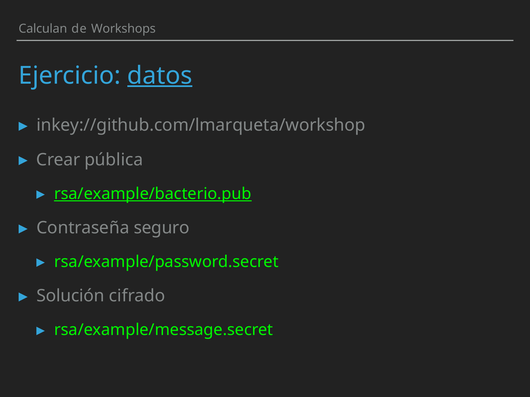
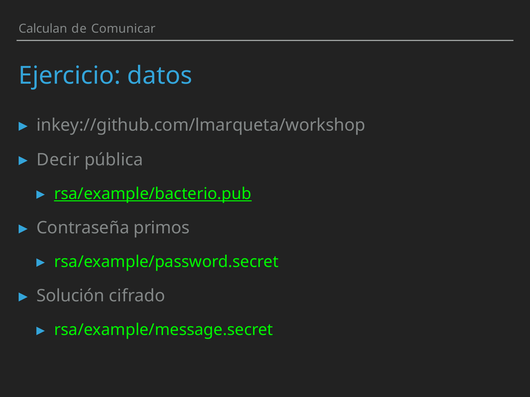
Workshops: Workshops -> Comunicar (123, 29)
datos underline: present -> none (160, 76)
Crear: Crear -> Decir (58, 160)
seguro: seguro -> primos (162, 228)
